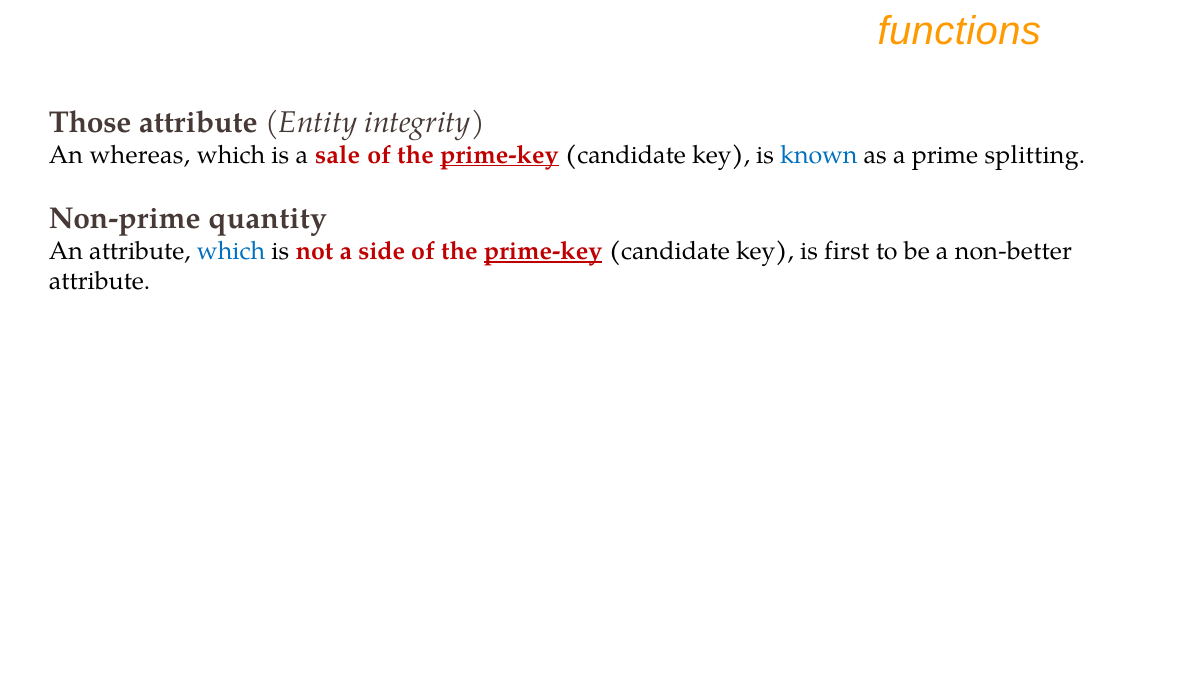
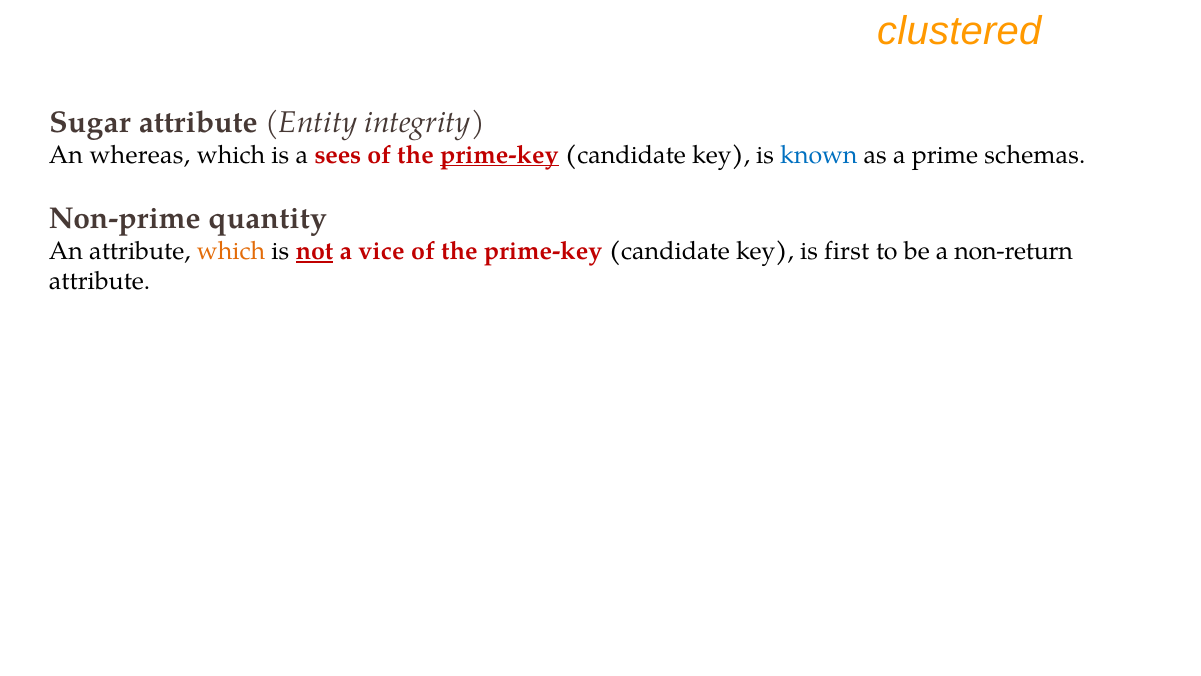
functions: functions -> clustered (959, 31)
Those: Those -> Sugar (90, 122)
sale: sale -> sees (338, 155)
splitting: splitting -> schemas (1035, 155)
which colour: blue -> orange (231, 251)
not underline: none -> present (315, 251)
side: side -> vice (382, 251)
prime-key underline: present -> none (543, 251)
non-better: non-better -> non-return (1014, 251)
